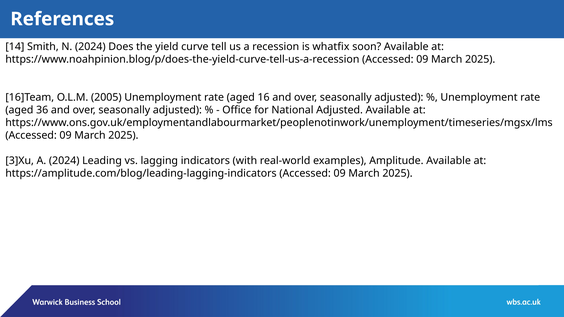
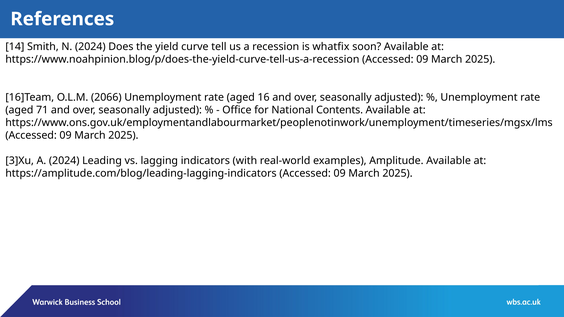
2005: 2005 -> 2066 (106, 97)
36: 36 -> 71 (42, 110)
National Adjusted: Adjusted -> Contents (340, 110)
